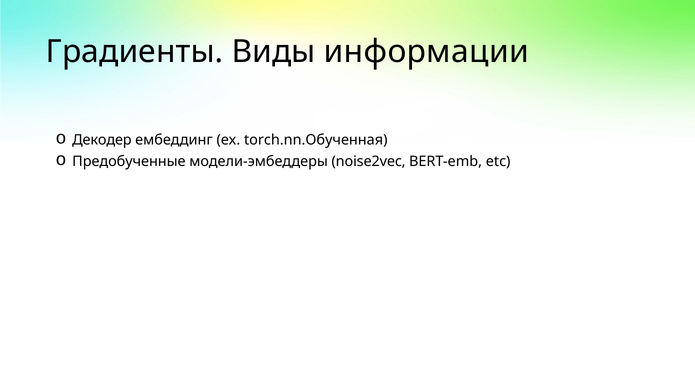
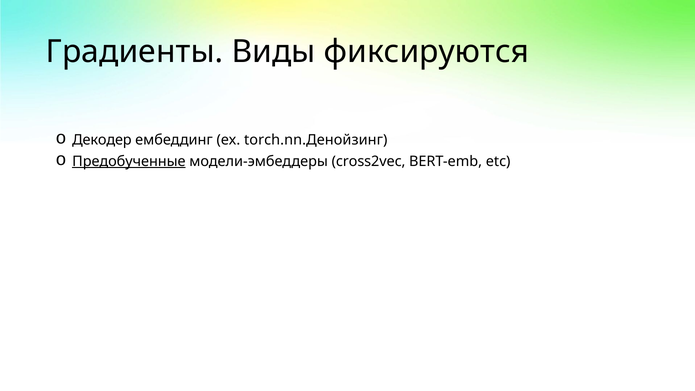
информации: информации -> фиксируются (427, 52)
torch.nn.Обученная: torch.nn.Обученная -> torch.nn.Денойзинг (316, 140)
Предобученные underline: none -> present (129, 161)
noise2vec: noise2vec -> cross2vec (369, 161)
